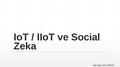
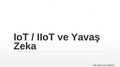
Social: Social -> Yavaş (86, 37)
